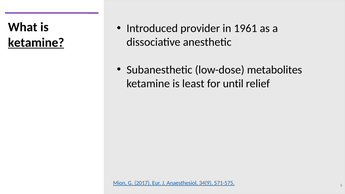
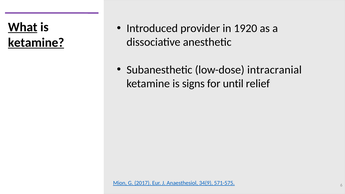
What underline: none -> present (23, 27)
1961: 1961 -> 1920 (246, 28)
metabolites: metabolites -> intracranial (274, 70)
least: least -> signs (193, 84)
